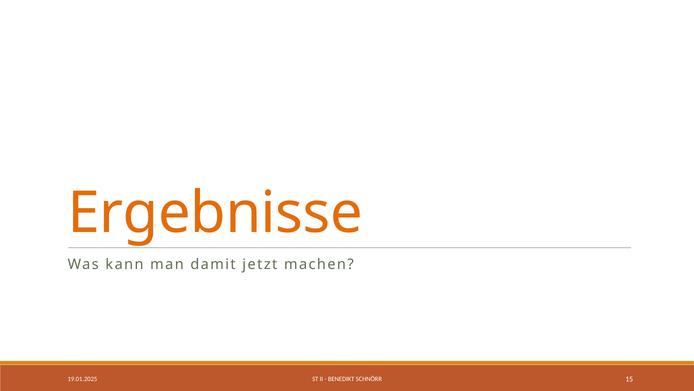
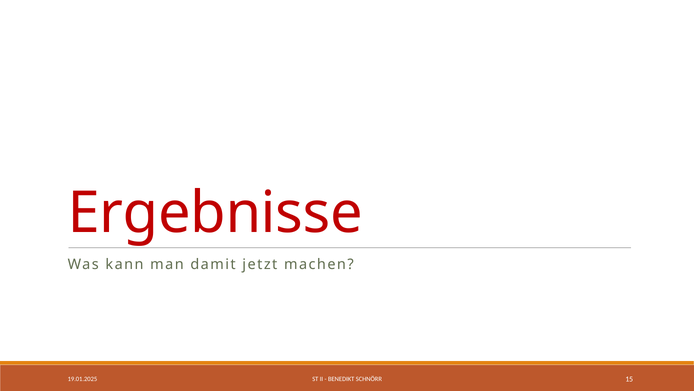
Ergebnisse colour: orange -> red (215, 213)
